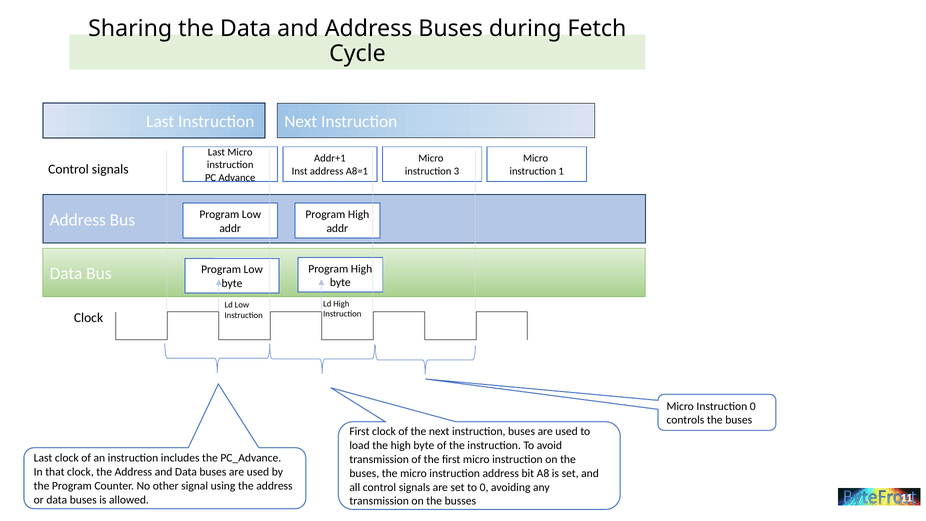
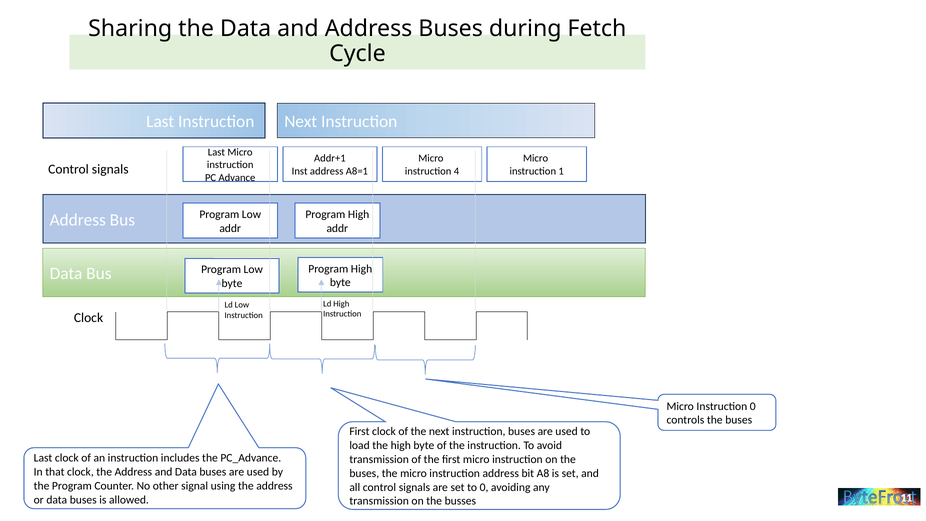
3: 3 -> 4 (457, 171)
